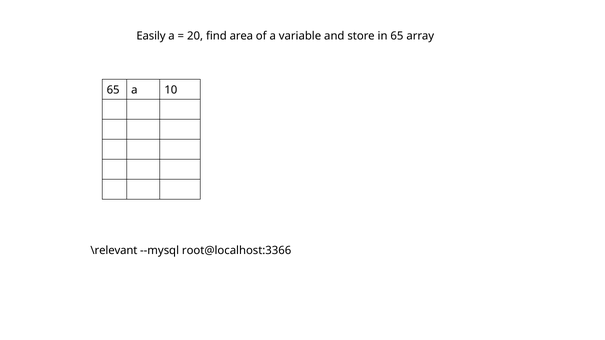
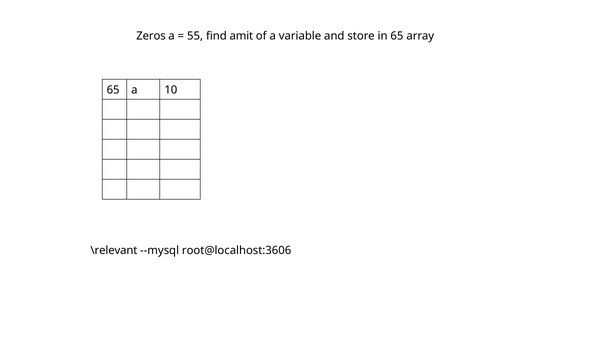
Easily: Easily -> Zeros (151, 36)
20: 20 -> 55 (195, 36)
area: area -> amit (241, 36)
root@localhost:3366: root@localhost:3366 -> root@localhost:3606 (237, 251)
